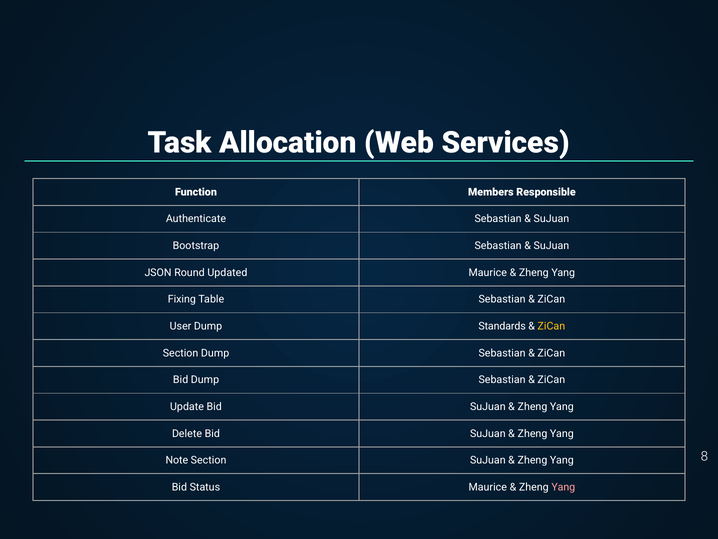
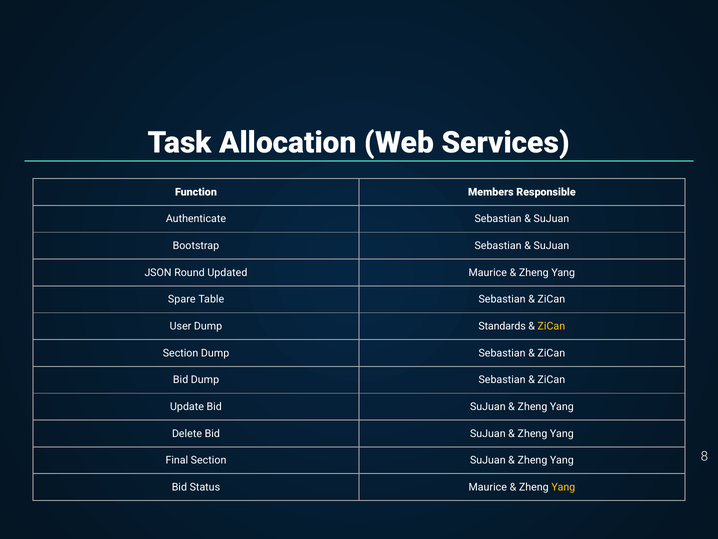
Fixing: Fixing -> Spare (182, 299)
Note: Note -> Final (177, 460)
Yang colour: pink -> yellow (563, 487)
